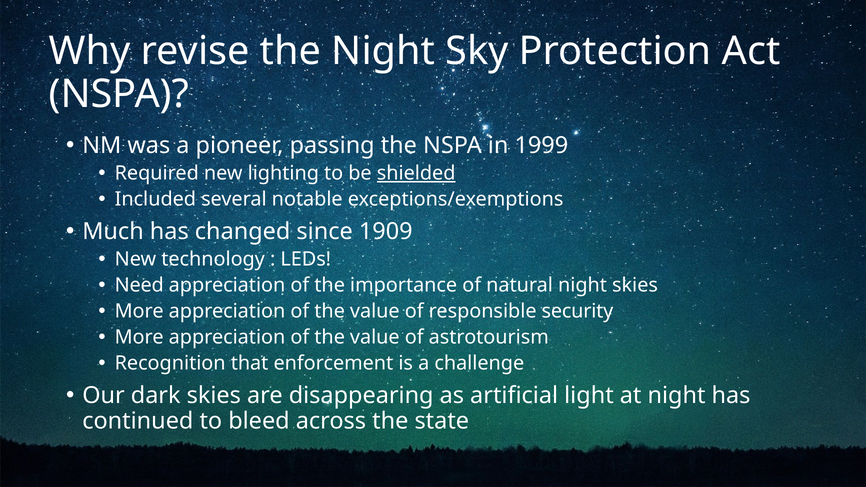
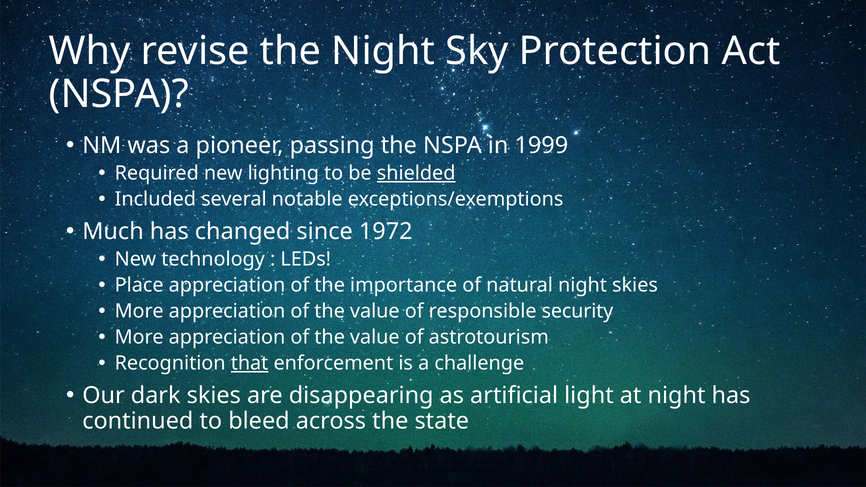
1909: 1909 -> 1972 (386, 232)
Need: Need -> Place (139, 285)
that underline: none -> present (250, 363)
